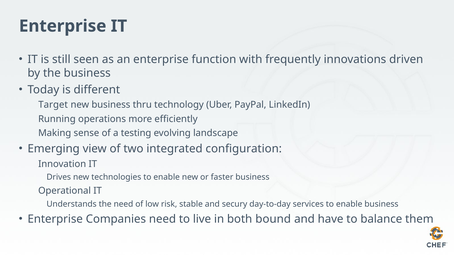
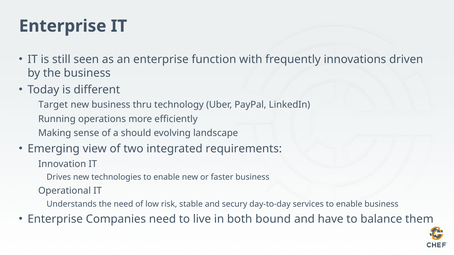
testing: testing -> should (136, 133)
configuration: configuration -> requirements (244, 149)
